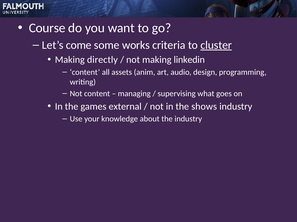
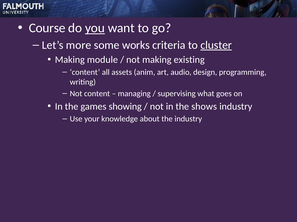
you underline: none -> present (95, 28)
come: come -> more (79, 45)
directly: directly -> module (102, 60)
linkedin: linkedin -> existing (189, 60)
external: external -> showing (125, 107)
